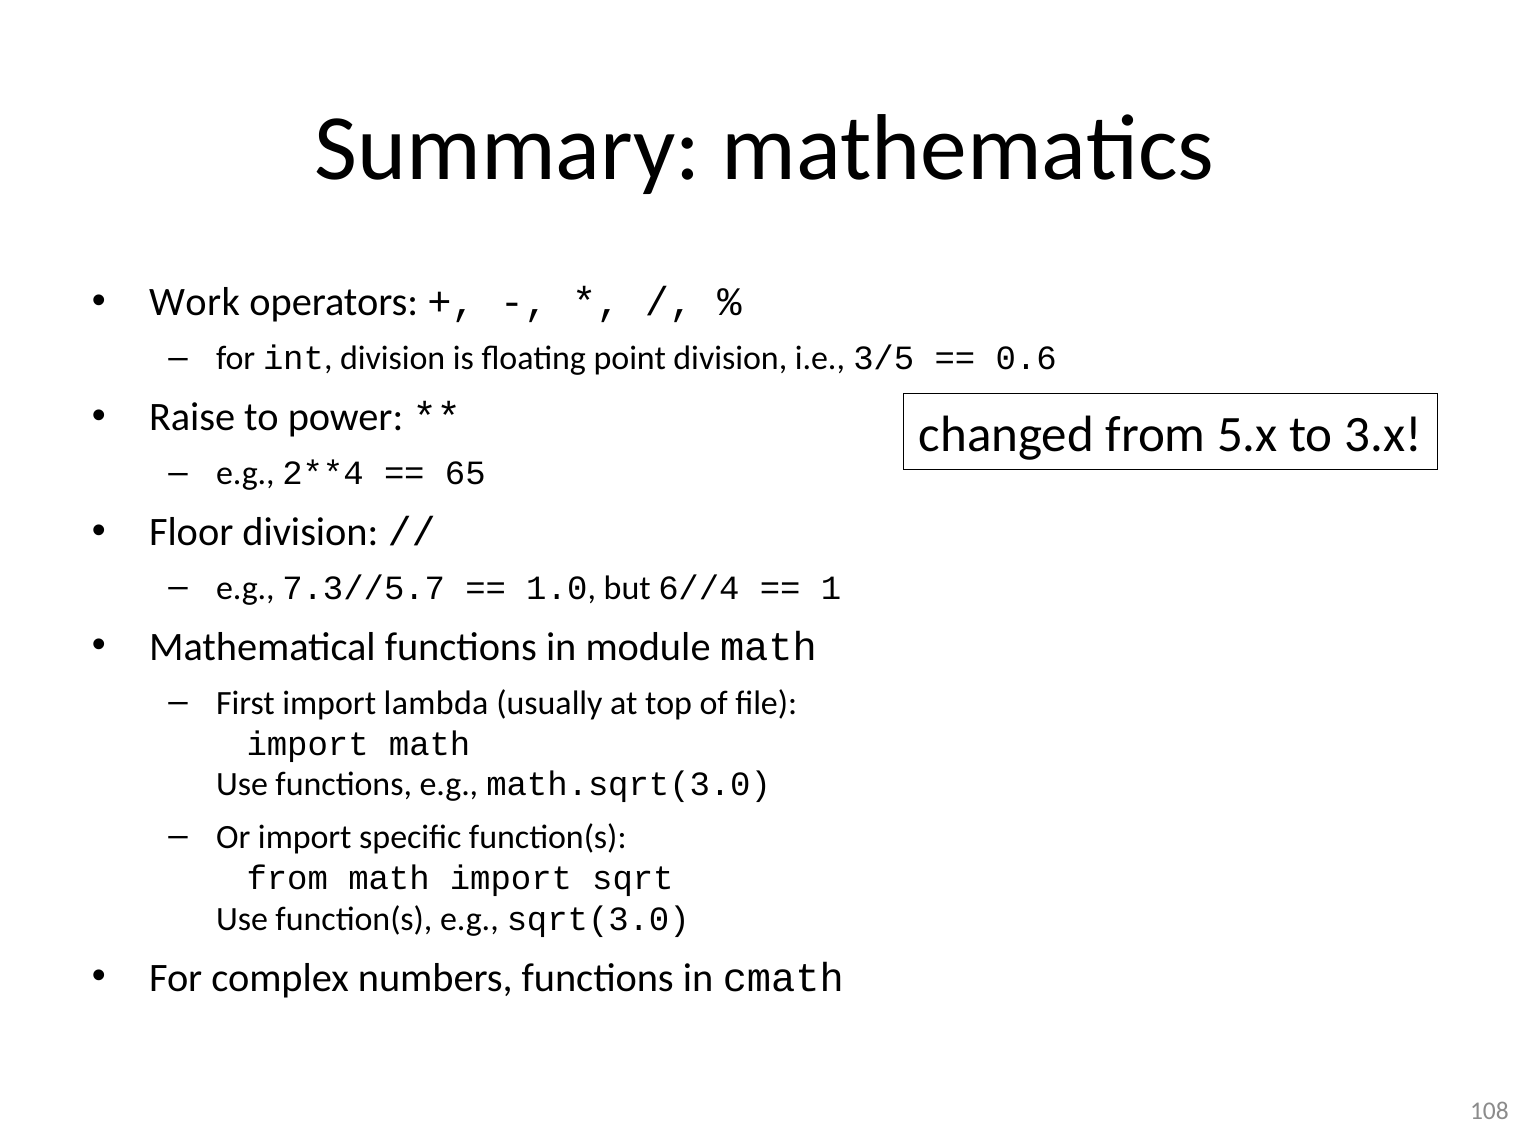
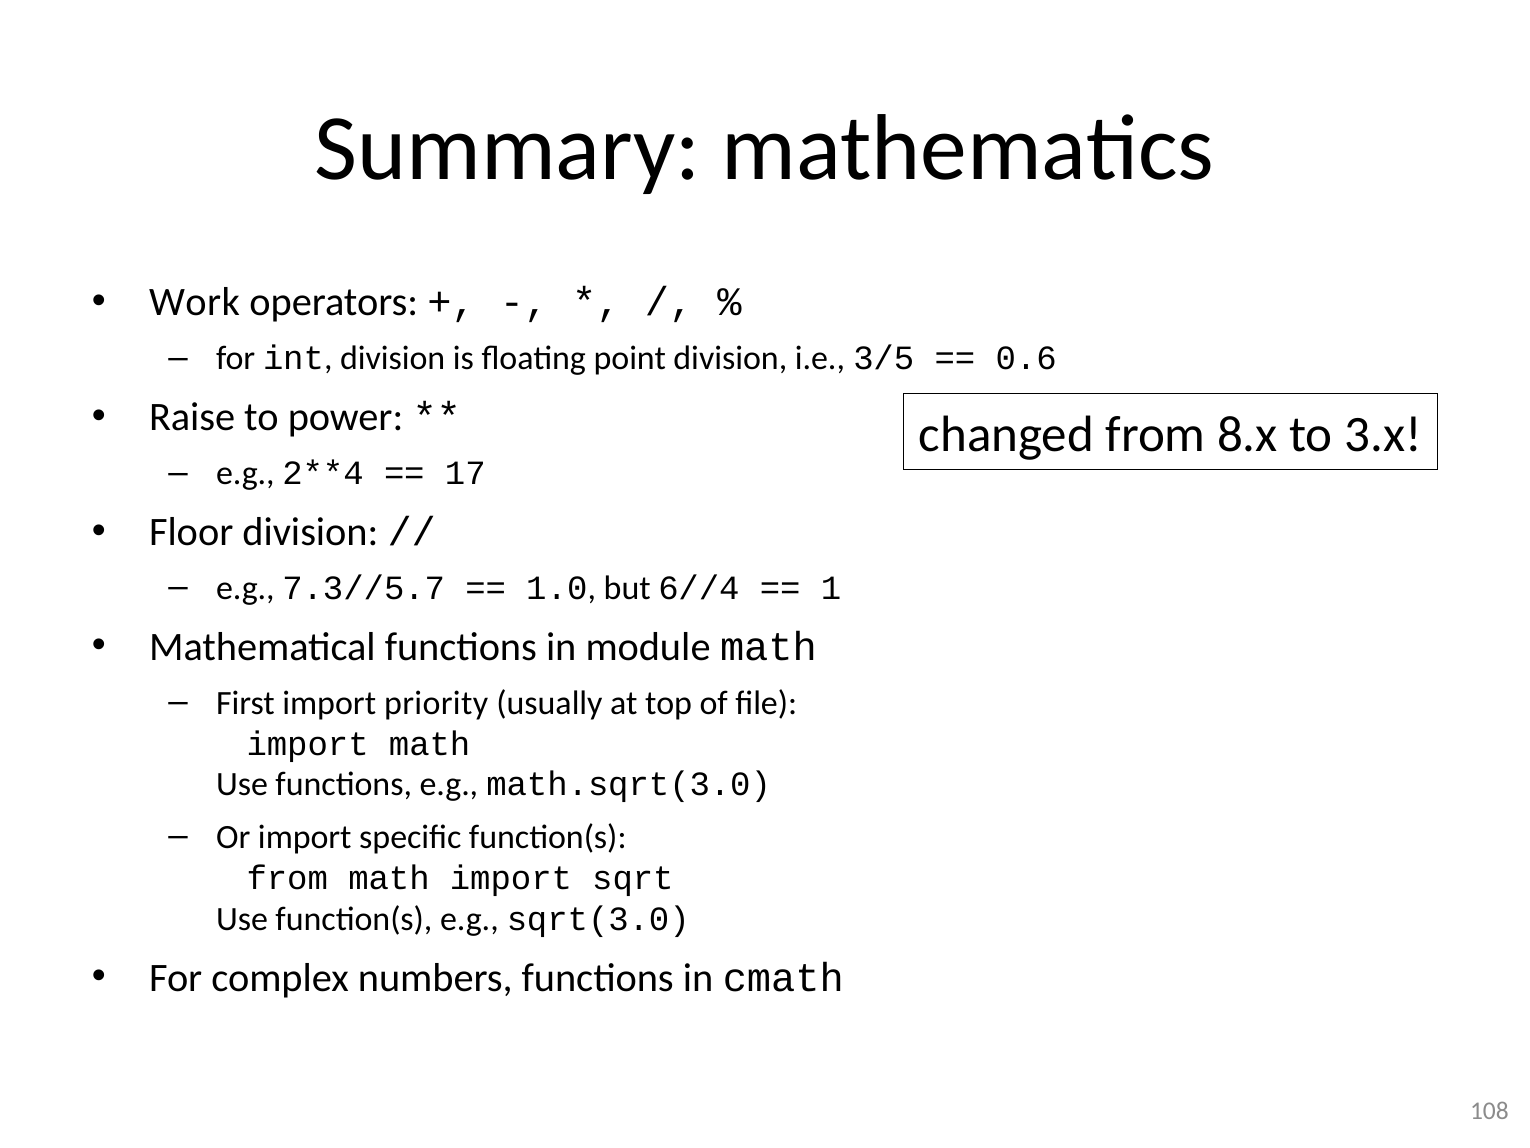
5.x: 5.x -> 8.x (1247, 435)
65: 65 -> 17 (465, 473)
lambda: lambda -> priority (436, 703)
